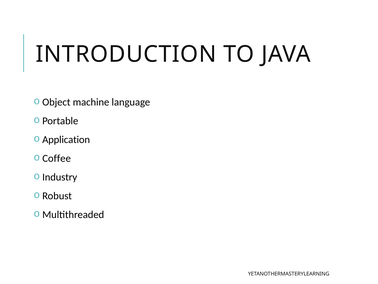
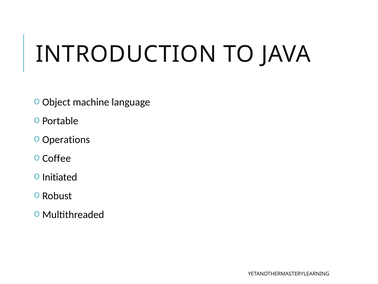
Application: Application -> Operations (66, 139)
Industry: Industry -> Initiated (60, 177)
